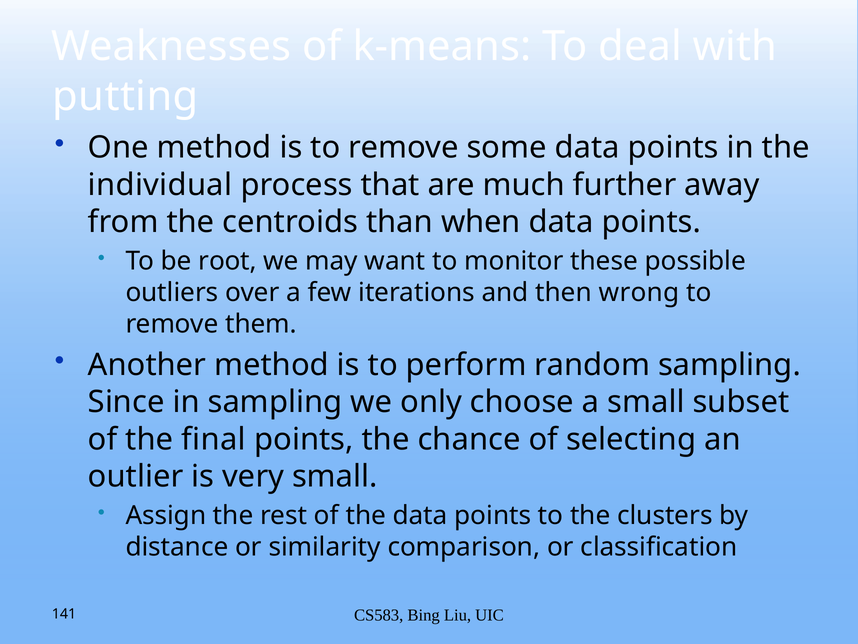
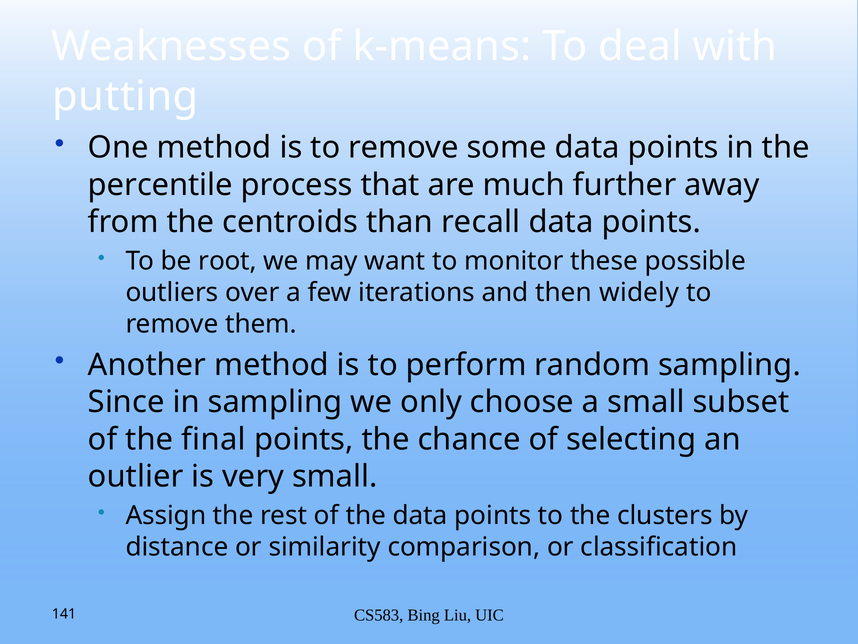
individual: individual -> percentile (160, 185)
when: when -> recall (481, 222)
wrong: wrong -> widely (639, 292)
